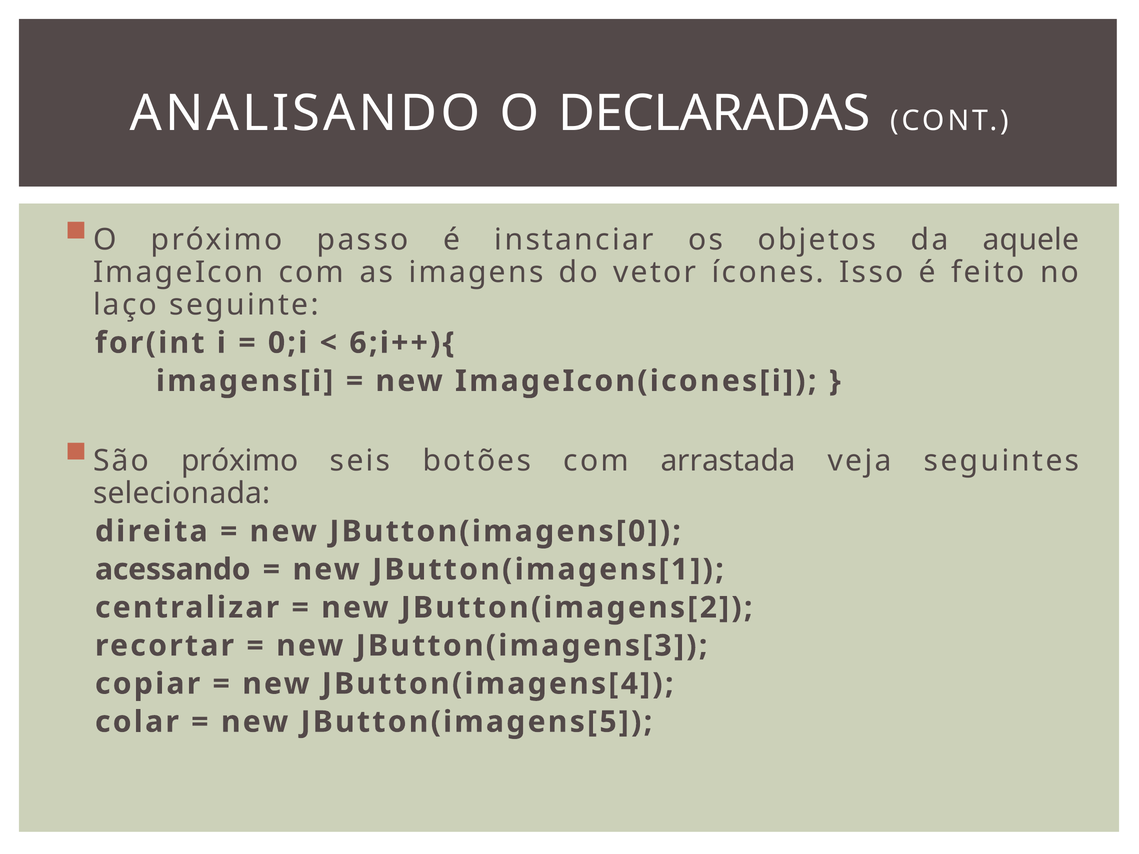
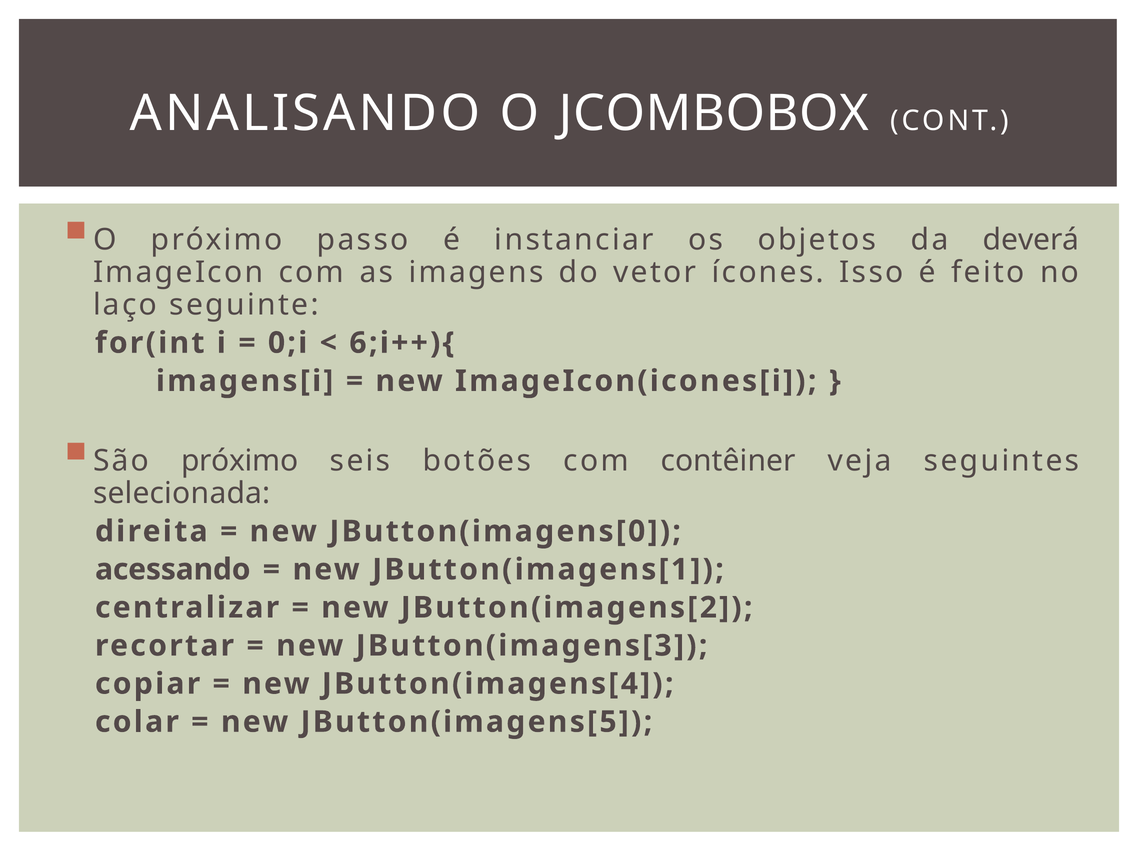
DECLARADAS: DECLARADAS -> JCOMBOBOX (714, 113)
aquele: aquele -> deverá (1031, 240)
arrastada: arrastada -> contêiner (728, 461)
